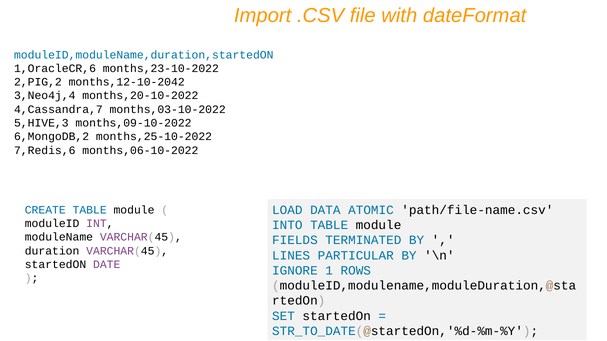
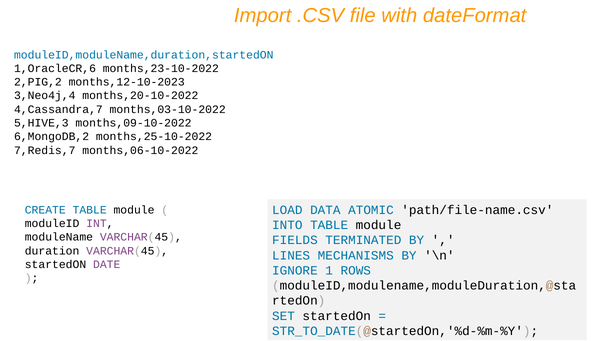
months,12-10-2042: months,12-10-2042 -> months,12-10-2023 (127, 82)
7,Redis,6: 7,Redis,6 -> 7,Redis,7 (45, 150)
PARTICULAR: PARTICULAR -> MECHANISMS (356, 256)
